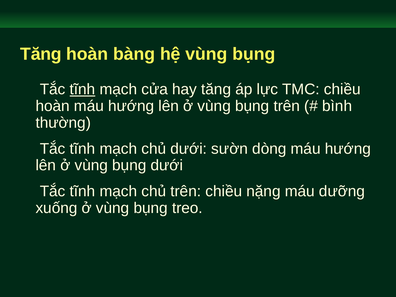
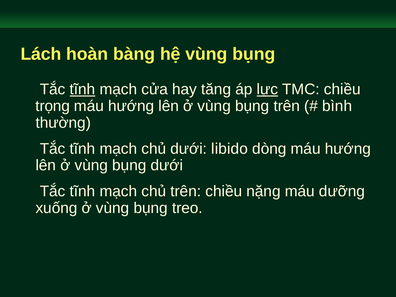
Tăng: Tăng -> Lách (41, 54)
lực underline: none -> present (267, 89)
hoàn: hoàn -> trọng (53, 106)
sườn: sườn -> libido (230, 149)
